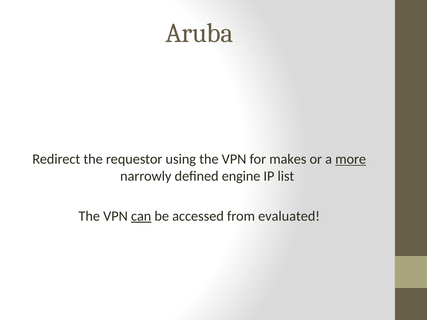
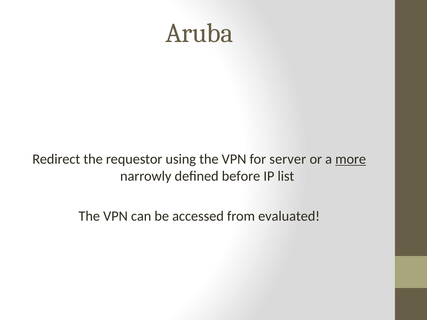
makes: makes -> server (288, 159)
engine: engine -> before (241, 176)
can underline: present -> none (141, 216)
